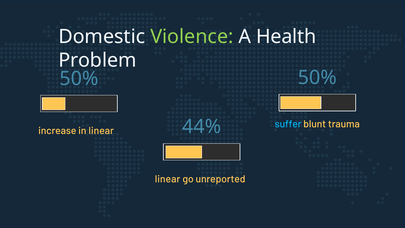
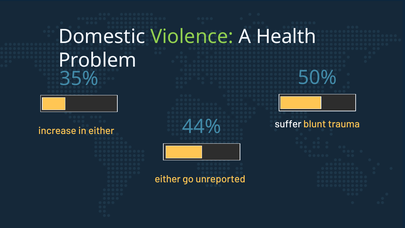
50%: 50% -> 35% (79, 79)
suffer colour: light blue -> white (288, 124)
in linear: linear -> either (101, 131)
linear: linear -> either (168, 179)
